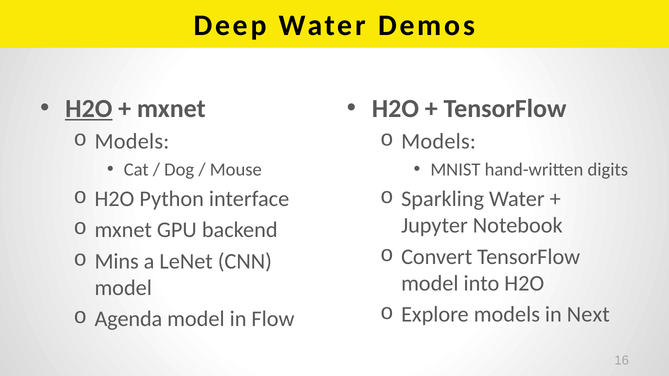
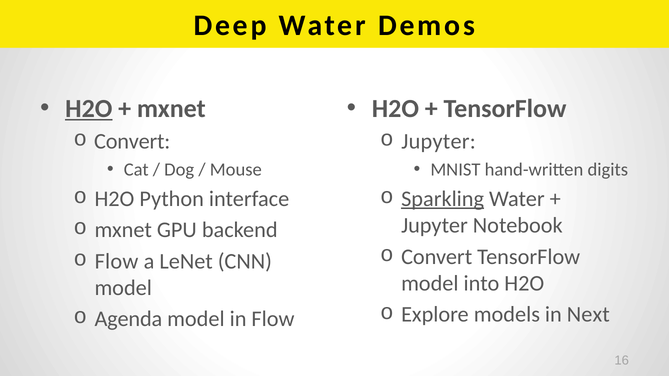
Models: Models -> Convert (132, 142)
Models: Models -> Jupyter (439, 142)
Sparkling underline: none -> present (443, 199)
Mins: Mins -> Flow (117, 261)
